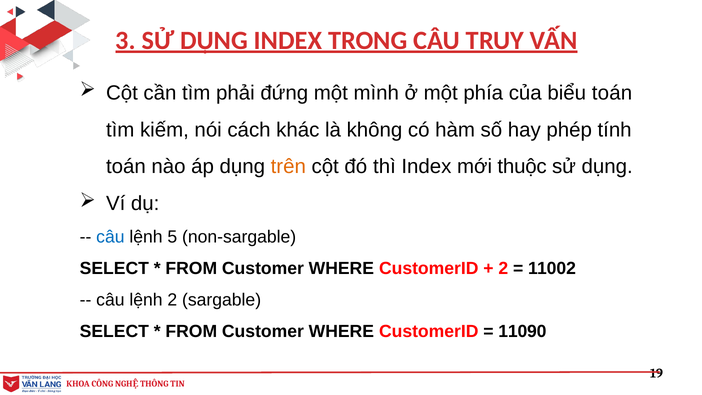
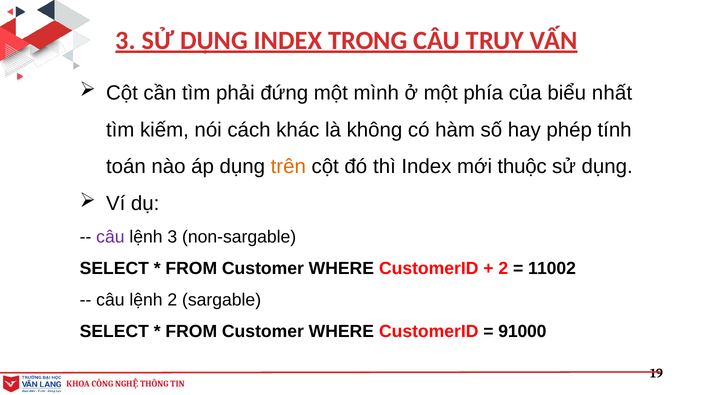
biểu toán: toán -> nhất (612, 93)
câu colour: blue -> purple (110, 237)
lệnh 5: 5 -> 3 (172, 237)
11090: 11090 -> 91000 (522, 331)
